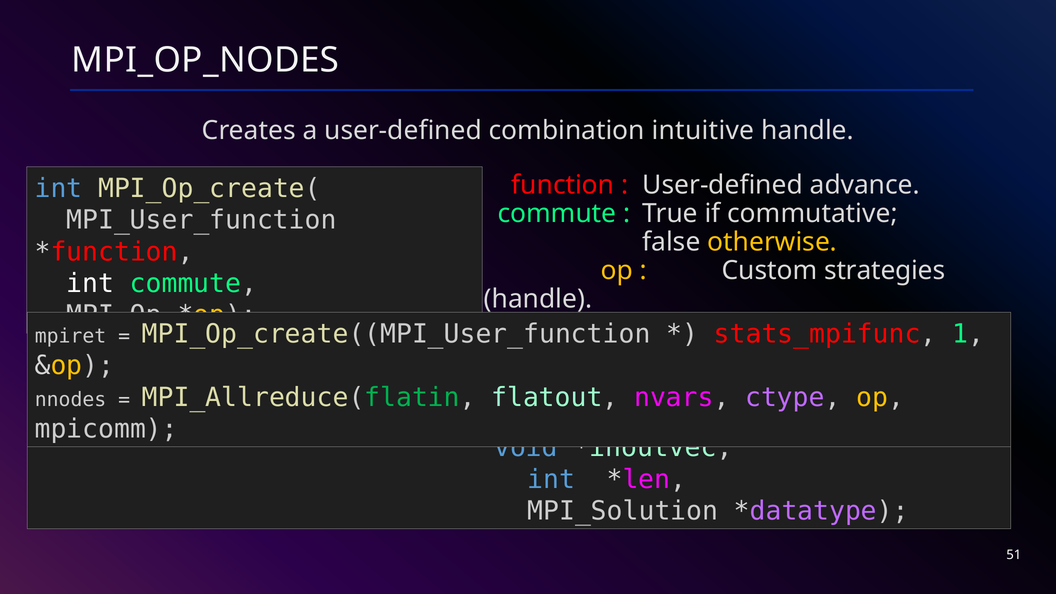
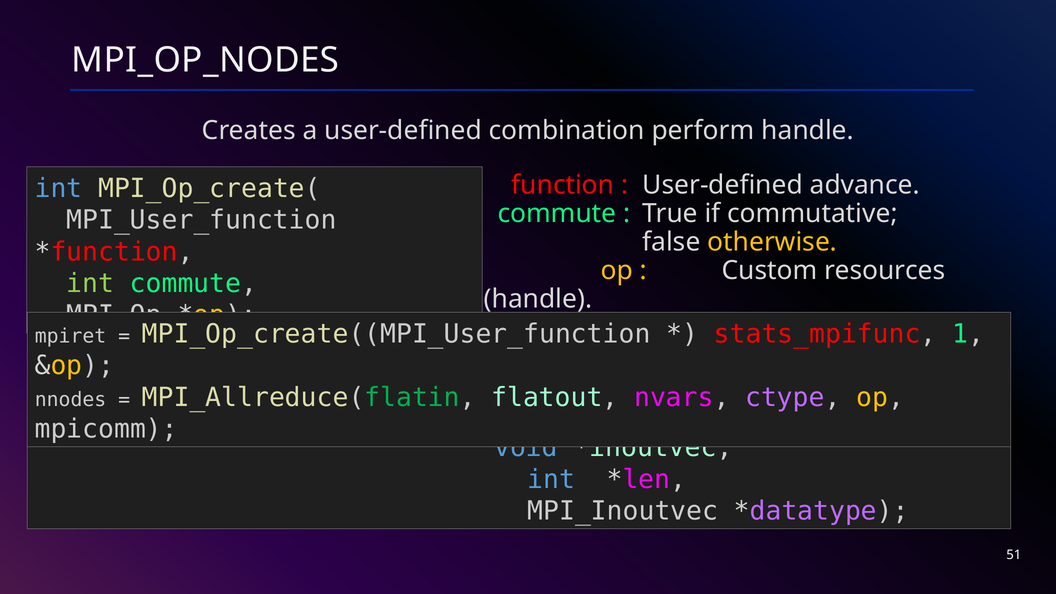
intuitive: intuitive -> perform (703, 130)
strategies: strategies -> resources (885, 271)
int colour: white -> light green (90, 284)
MPI_Solution: MPI_Solution -> MPI_Inoutvec (623, 511)
